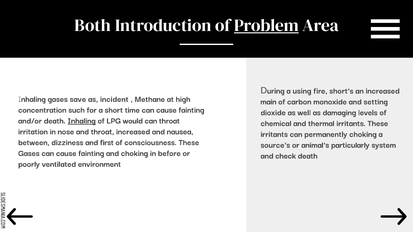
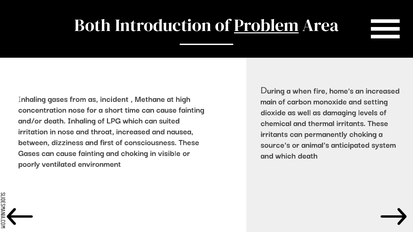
using: using -> when (302, 91)
short's: short's -> home's (341, 91)
save: save -> from (78, 99)
concentration such: such -> nose (77, 110)
Inhaling underline: present -> none (82, 121)
LPG would: would -> which (133, 121)
can throat: throat -> suited (169, 121)
particularly: particularly -> anticipated (350, 145)
before: before -> visible (169, 153)
and check: check -> which (286, 156)
